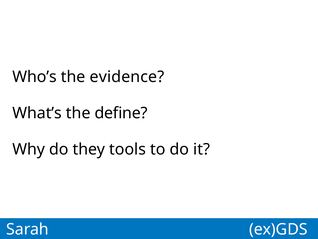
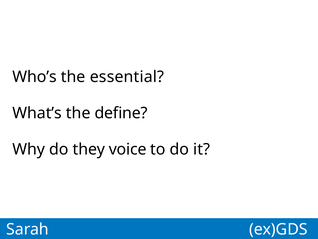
evidence: evidence -> essential (127, 77)
tools: tools -> voice (128, 149)
